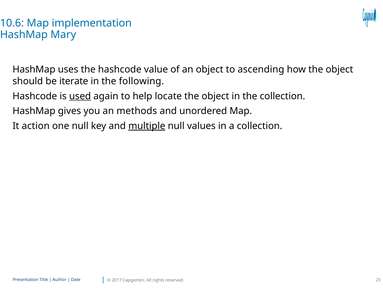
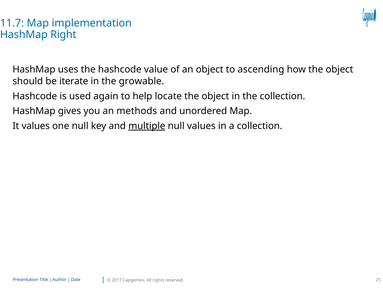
10.6: 10.6 -> 11.7 (12, 23)
Mary: Mary -> Right (63, 35)
following: following -> growable (141, 81)
used underline: present -> none (80, 96)
It action: action -> values (36, 126)
